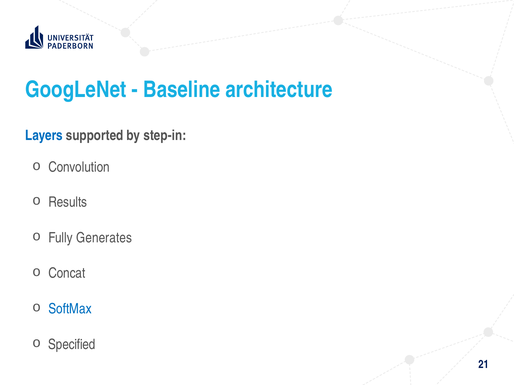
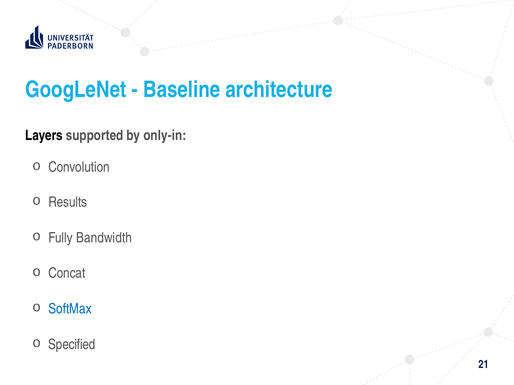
Layers colour: blue -> black (44, 136)
step-in: step-in -> only-in (165, 136)
Generates: Generates -> Bandwidth (104, 238)
